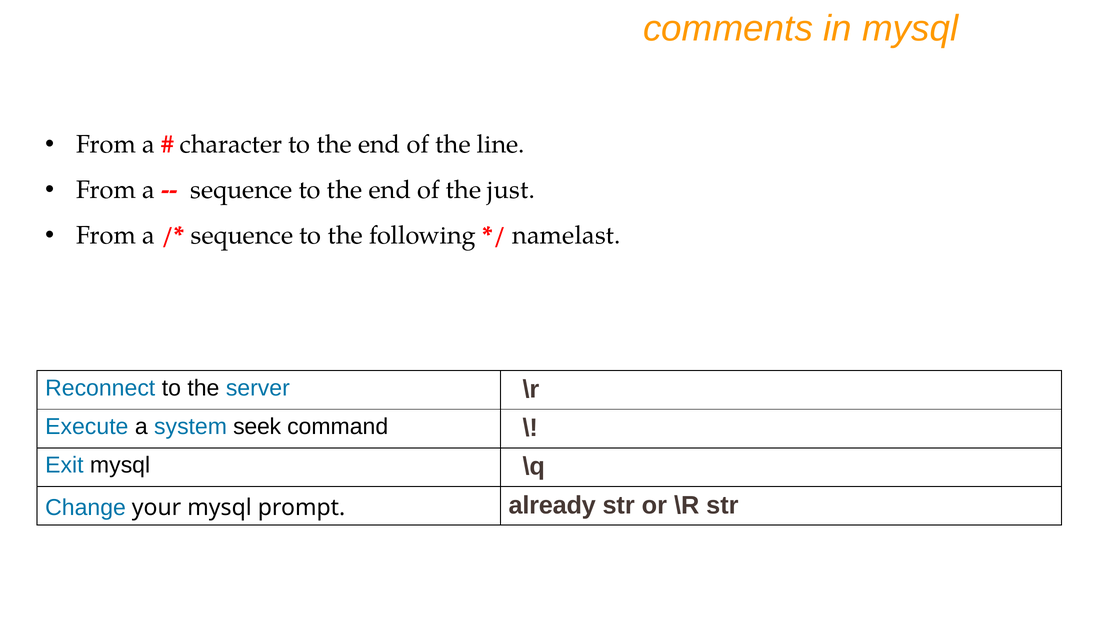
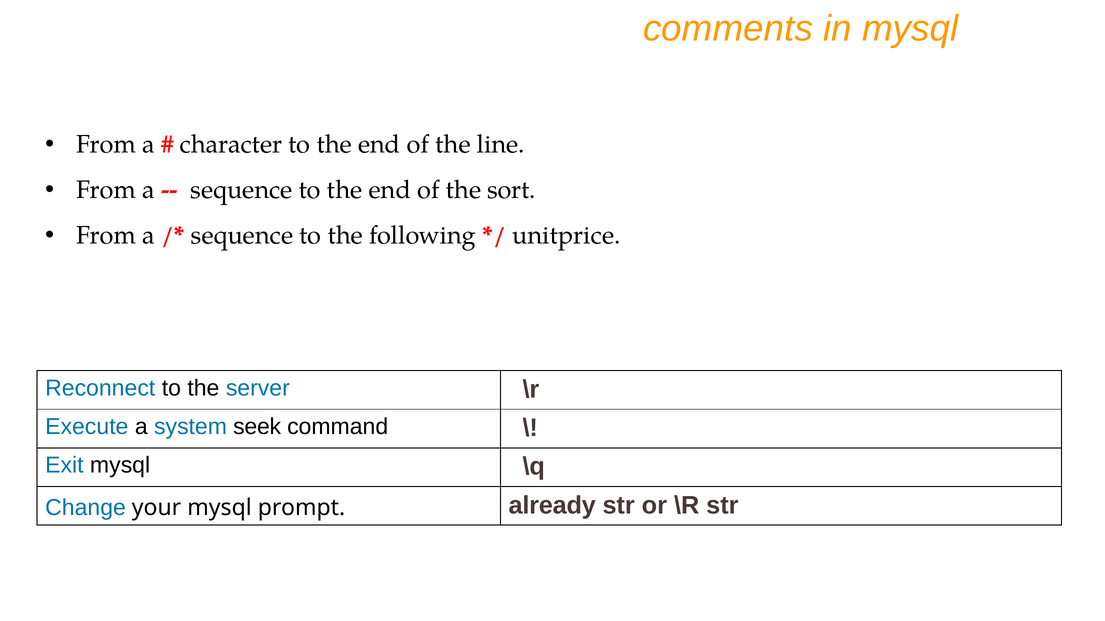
just: just -> sort (511, 190)
namelast: namelast -> unitprice (566, 236)
